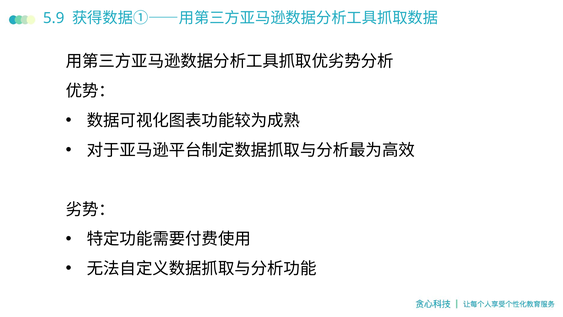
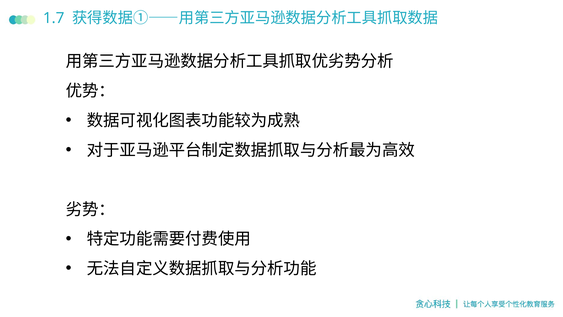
5.9: 5.9 -> 1.7 (54, 18)
